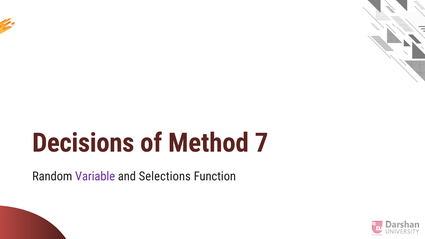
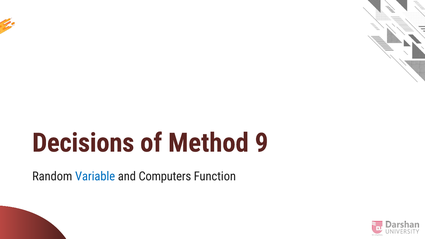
7: 7 -> 9 (262, 143)
Variable colour: purple -> blue (95, 176)
Selections: Selections -> Computers (165, 176)
